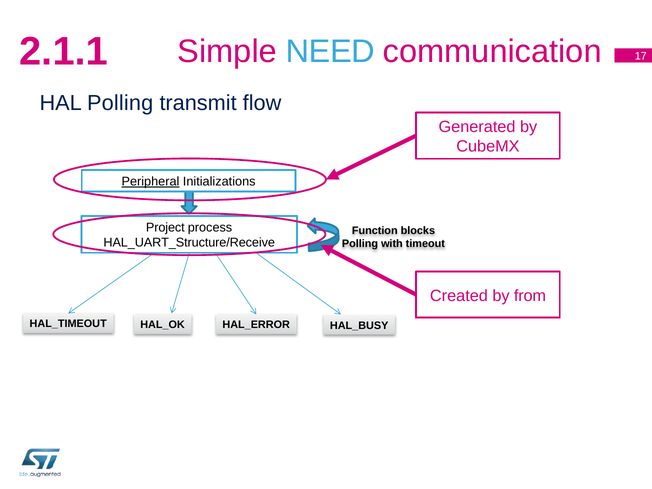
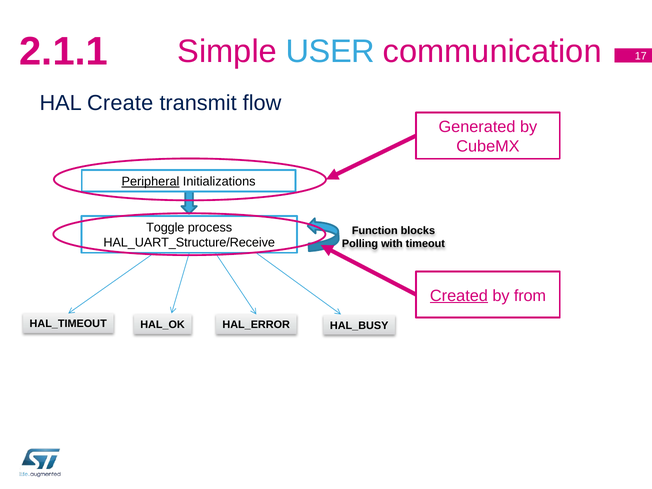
NEED: NEED -> USER (330, 51)
HAL Polling: Polling -> Create (120, 103)
Project: Project -> Toggle (165, 228)
Created underline: none -> present (459, 296)
